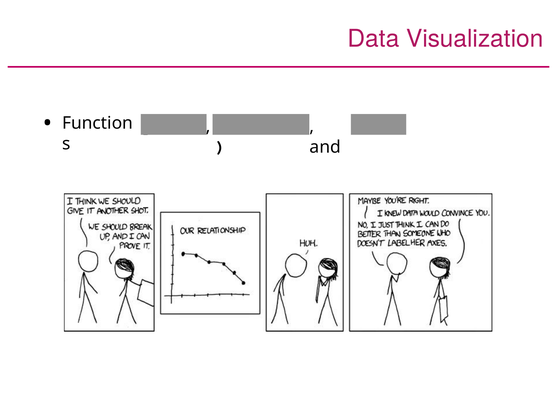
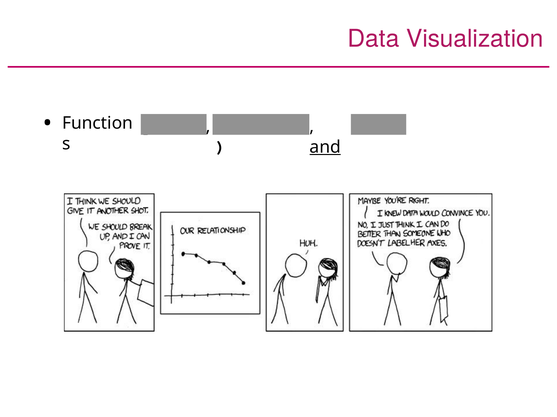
and underline: none -> present (325, 147)
